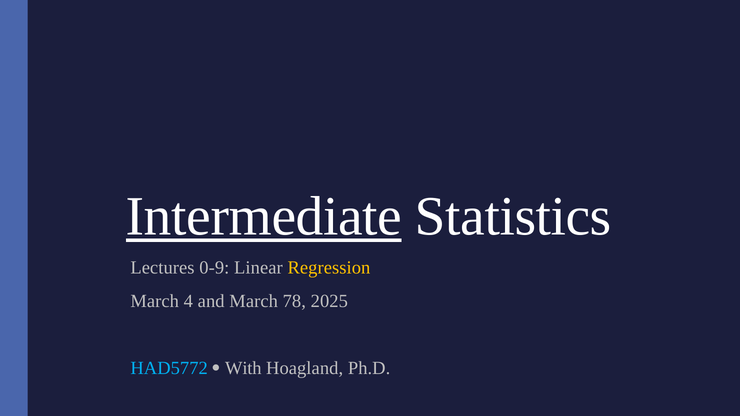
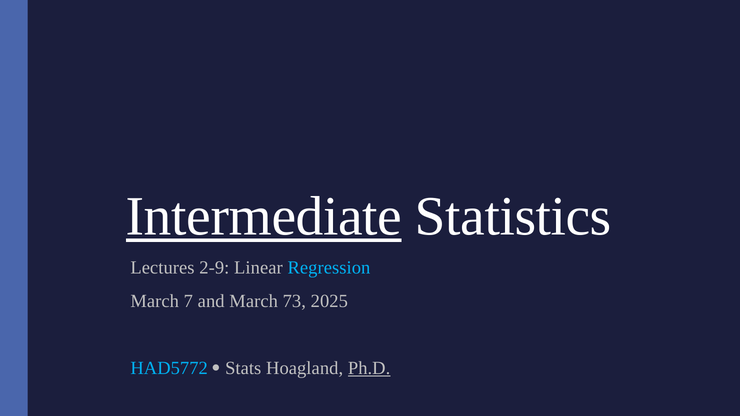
0-9: 0-9 -> 2-9 (214, 268)
Regression colour: yellow -> light blue (329, 268)
4: 4 -> 7 (188, 301)
78: 78 -> 73 (294, 301)
With: With -> Stats (243, 368)
Ph.D underline: none -> present (369, 368)
